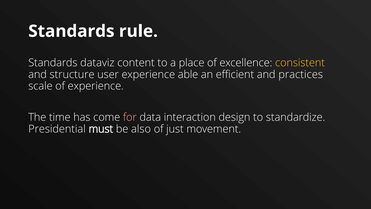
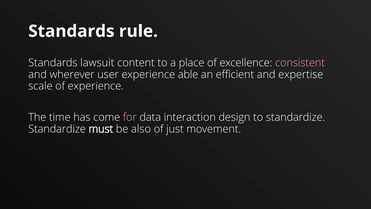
dataviz: dataviz -> lawsuit (97, 63)
consistent colour: yellow -> pink (300, 63)
structure: structure -> wherever (72, 74)
practices: practices -> expertise (301, 74)
Presidential: Presidential -> Standardize (57, 129)
